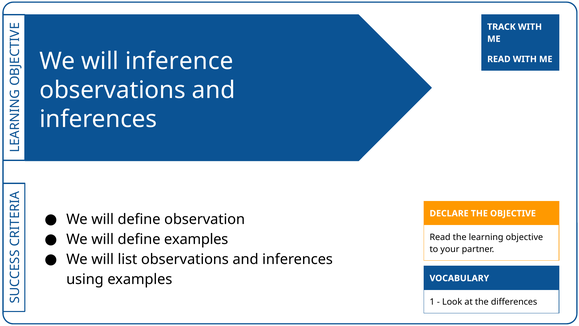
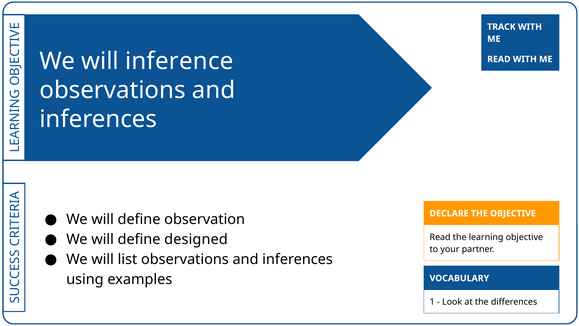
define examples: examples -> designed (196, 239)
